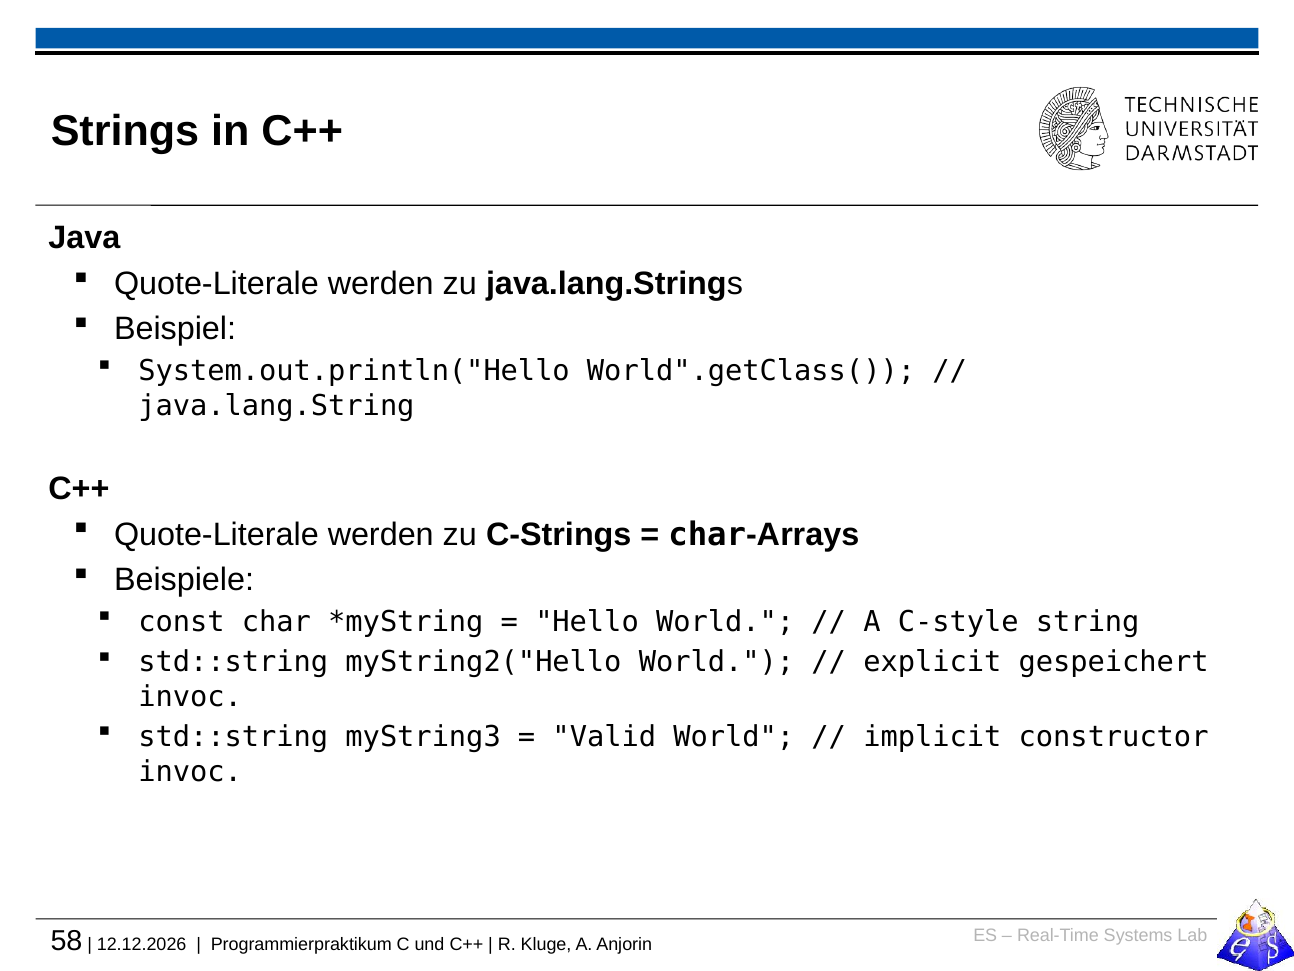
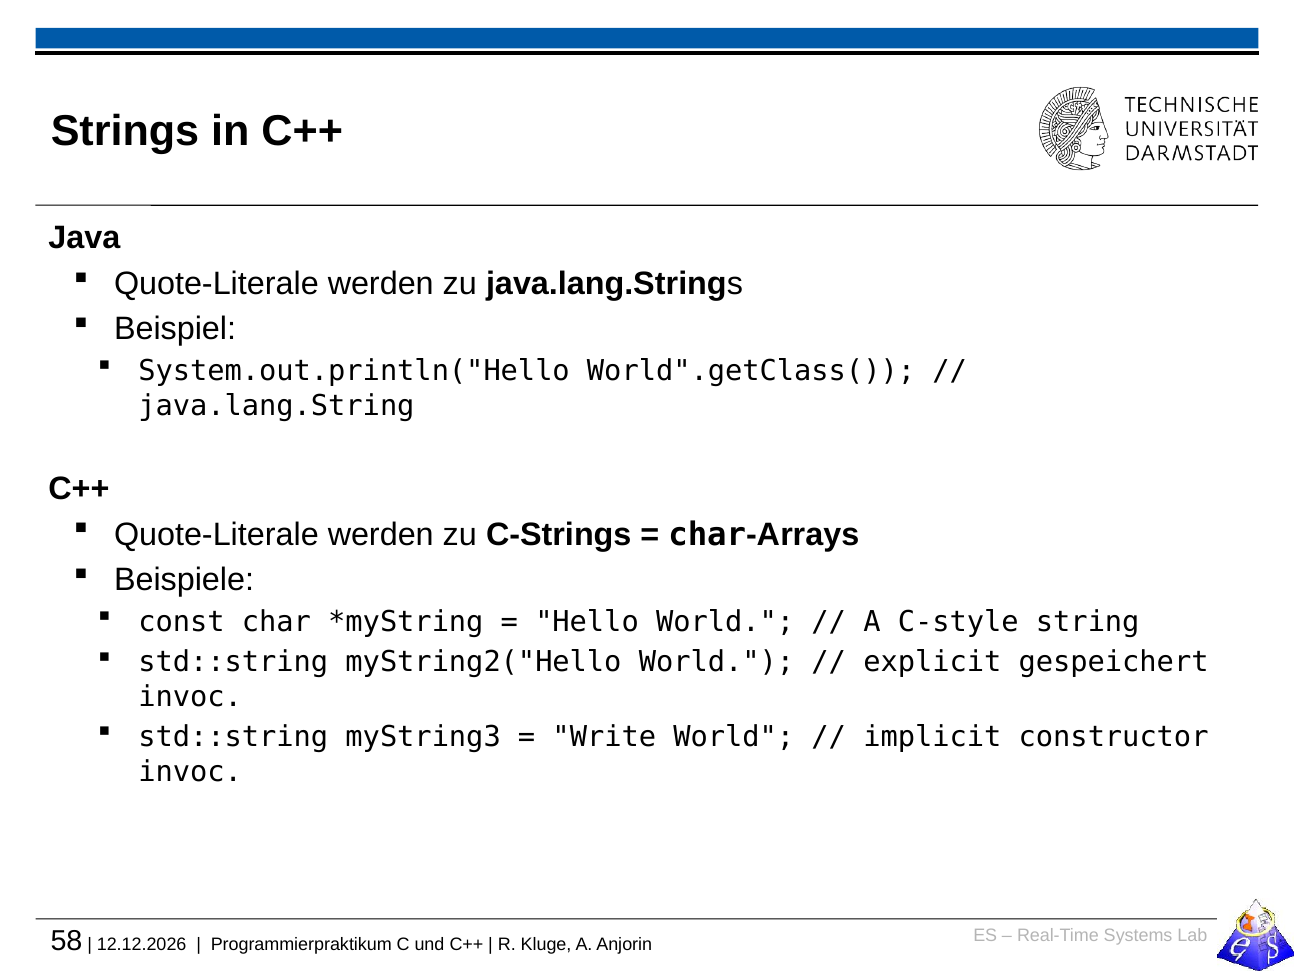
Valid: Valid -> Write (604, 737)
